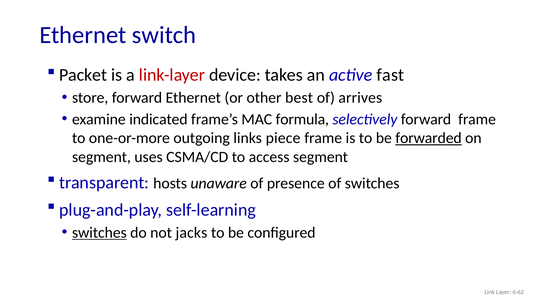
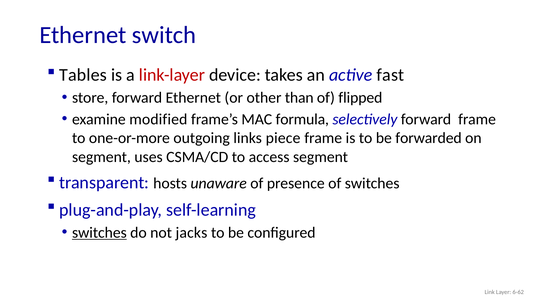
Packet: Packet -> Tables (83, 75)
best: best -> than (299, 98)
arrives: arrives -> flipped (360, 98)
indicated: indicated -> modified (158, 120)
forwarded underline: present -> none (429, 138)
